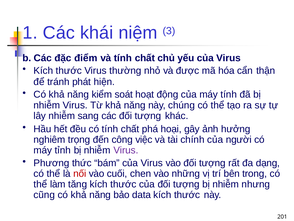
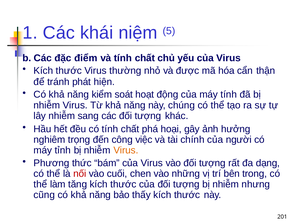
3: 3 -> 5 (169, 31)
Virus colour: purple -> orange (126, 150)
data: data -> thấy (141, 194)
